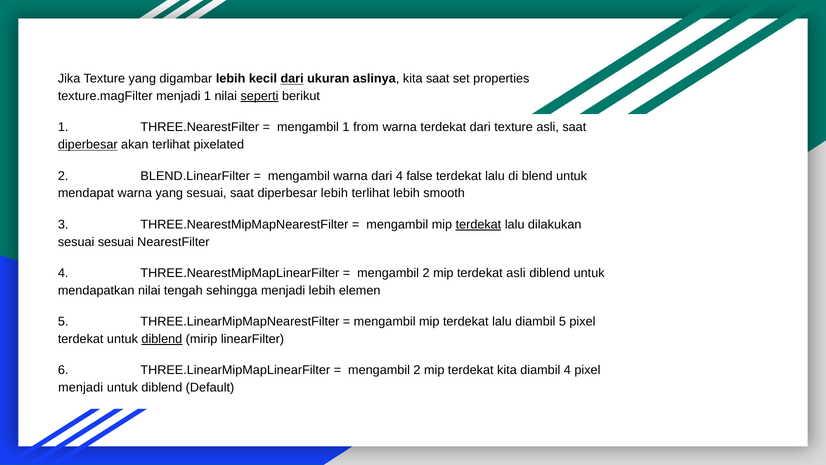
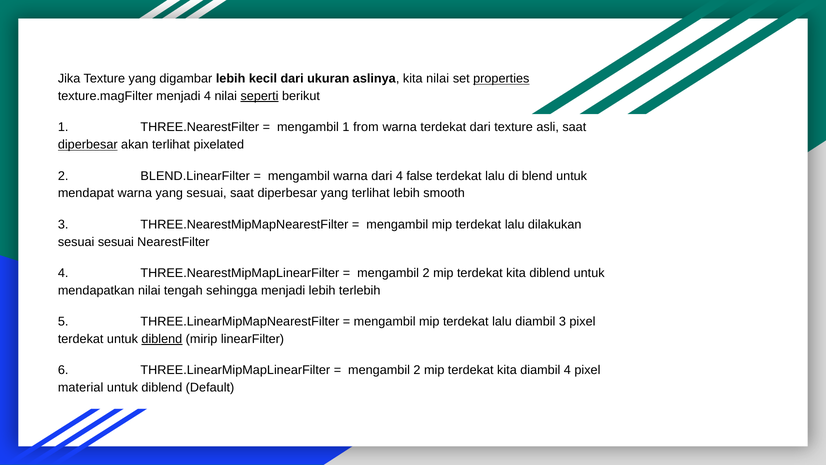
dari underline: present -> none (292, 79)
kita saat: saat -> nilai (438, 79)
properties underline: none -> present (501, 79)
menjadi 1: 1 -> 4 (207, 96)
diperbesar lebih: lebih -> yang (334, 193)
terdekat underline: present -> none (478, 224)
asli: asli -> kita (516, 273)
elemen: elemen -> terlebih (360, 290)
diambil 5: 5 -> 3 (562, 321)
menjadi: menjadi -> material (81, 387)
